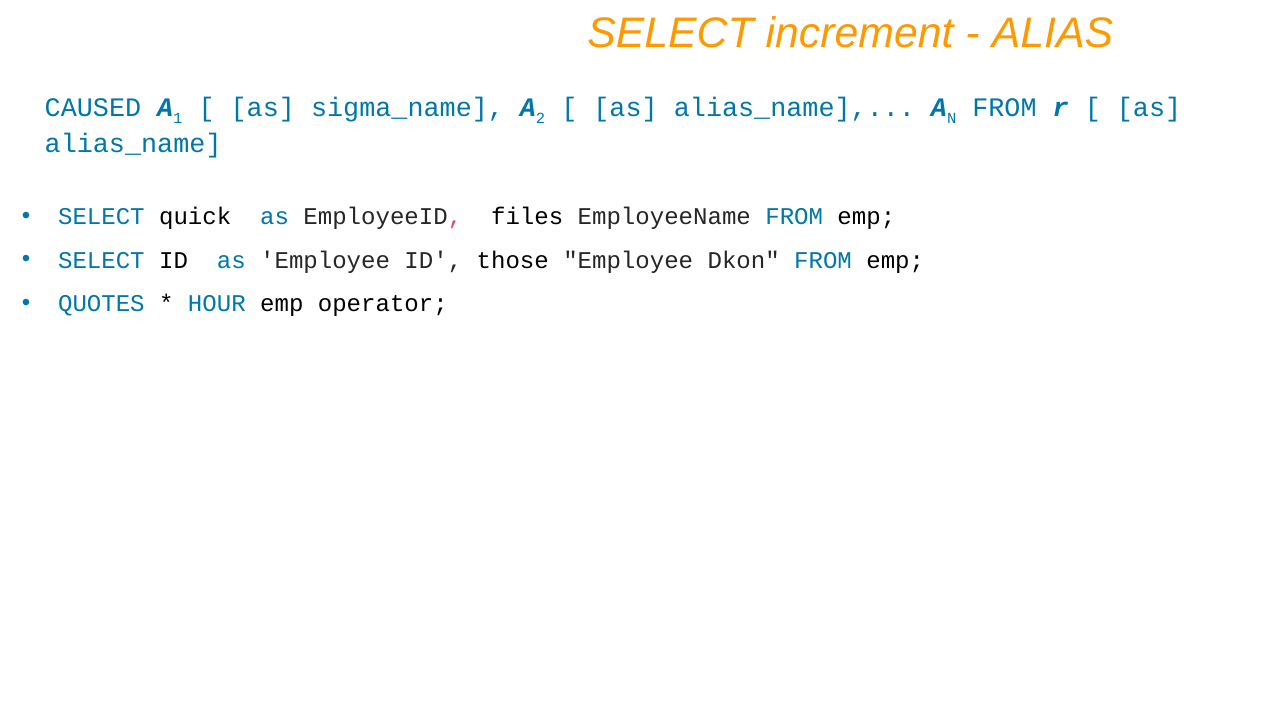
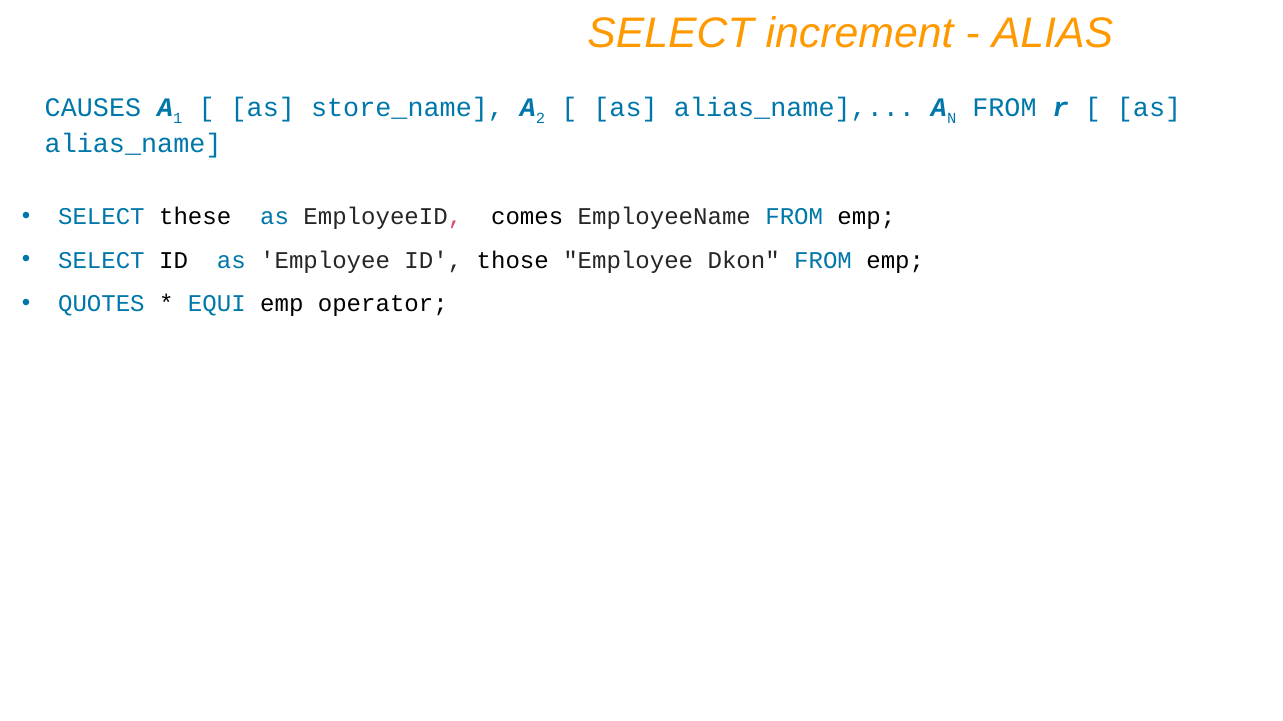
CAUSED: CAUSED -> CAUSES (93, 108)
sigma_name: sigma_name -> store_name (408, 108)
quick: quick -> these (195, 217)
files: files -> comes (527, 217)
HOUR: HOUR -> EQUI (217, 304)
